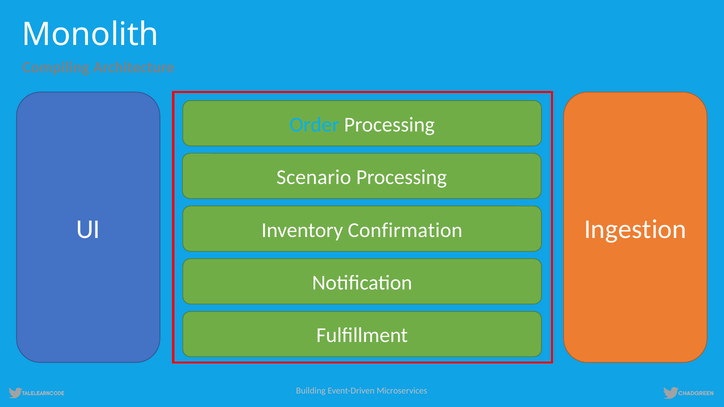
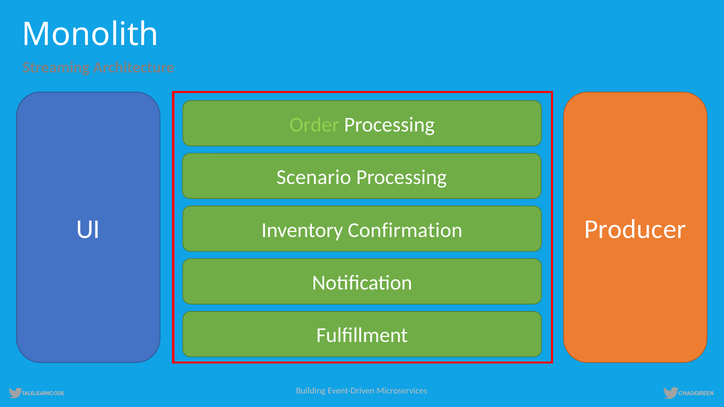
Compiling: Compiling -> Streaming (56, 68)
Order colour: light blue -> light green (314, 125)
Ingestion: Ingestion -> Producer (635, 229)
